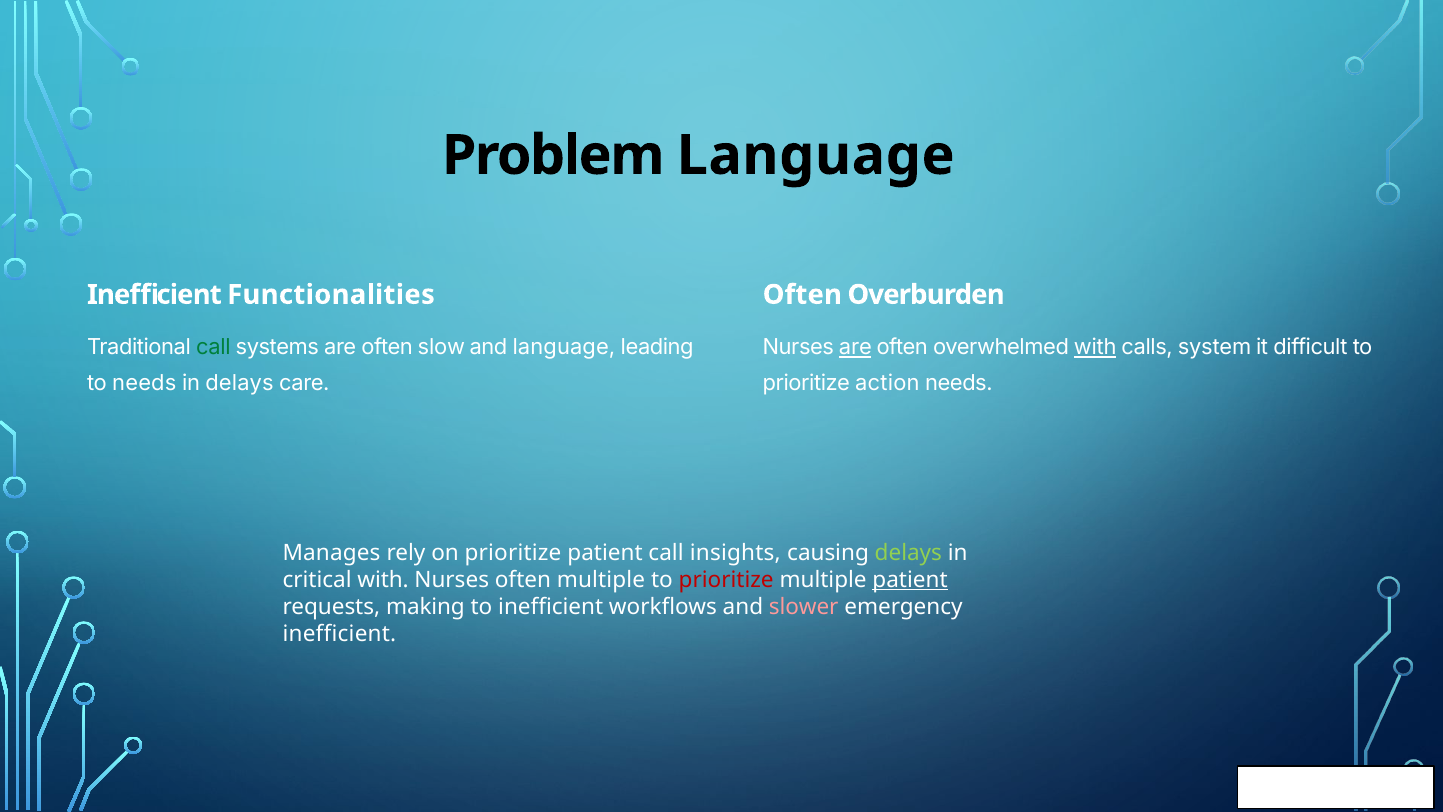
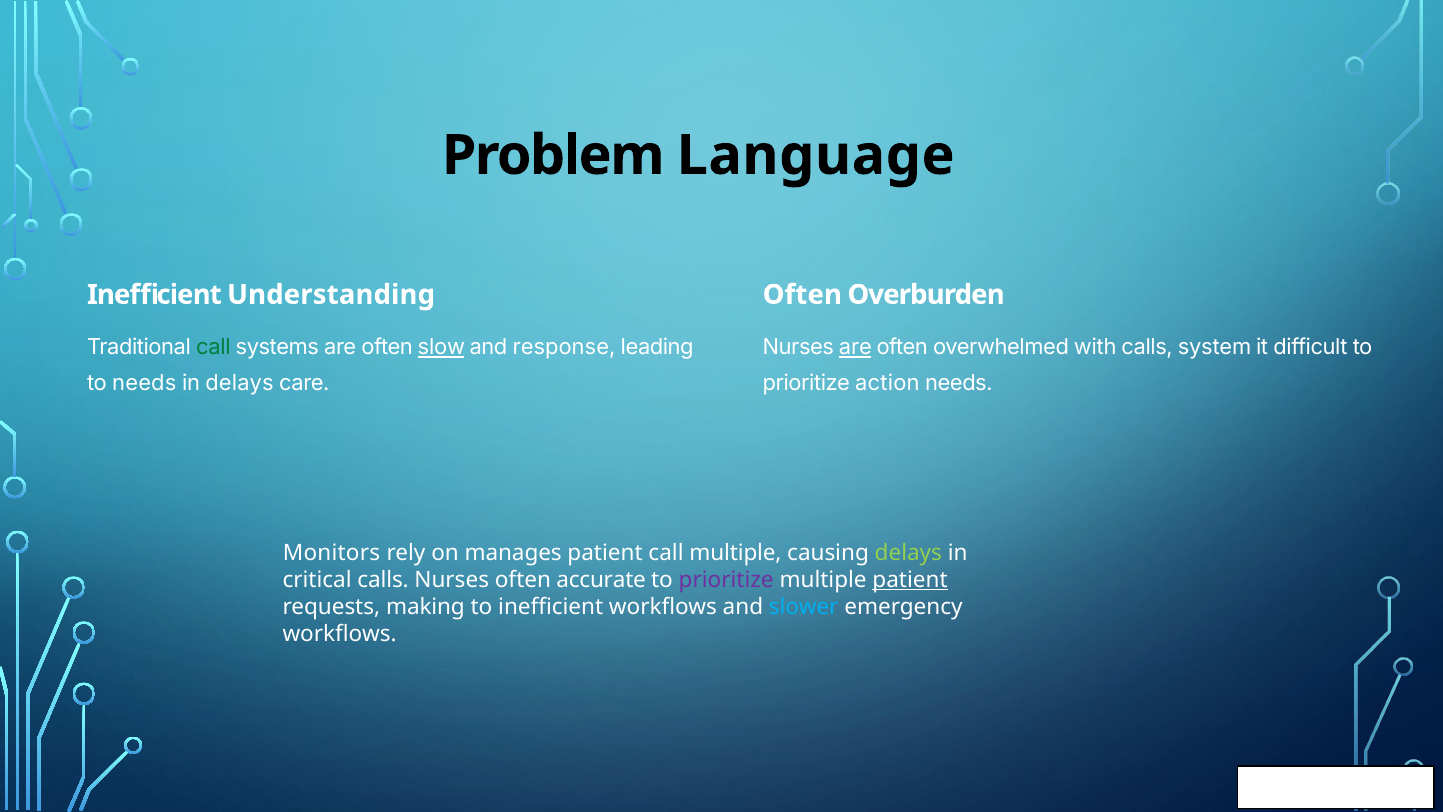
Functionalities: Functionalities -> Understanding (331, 295)
slow underline: none -> present (441, 348)
and language: language -> response (564, 348)
with underline: present -> none (1095, 348)
Manages: Manages -> Monitors (332, 553)
on prioritize: prioritize -> manages (513, 553)
call insights: insights -> multiple (735, 553)
critical with: with -> calls (383, 580)
often multiple: multiple -> accurate (601, 580)
prioritize colour: red -> purple (726, 580)
slower colour: pink -> light blue (804, 607)
inefficient: inefficient -> workflows (340, 634)
